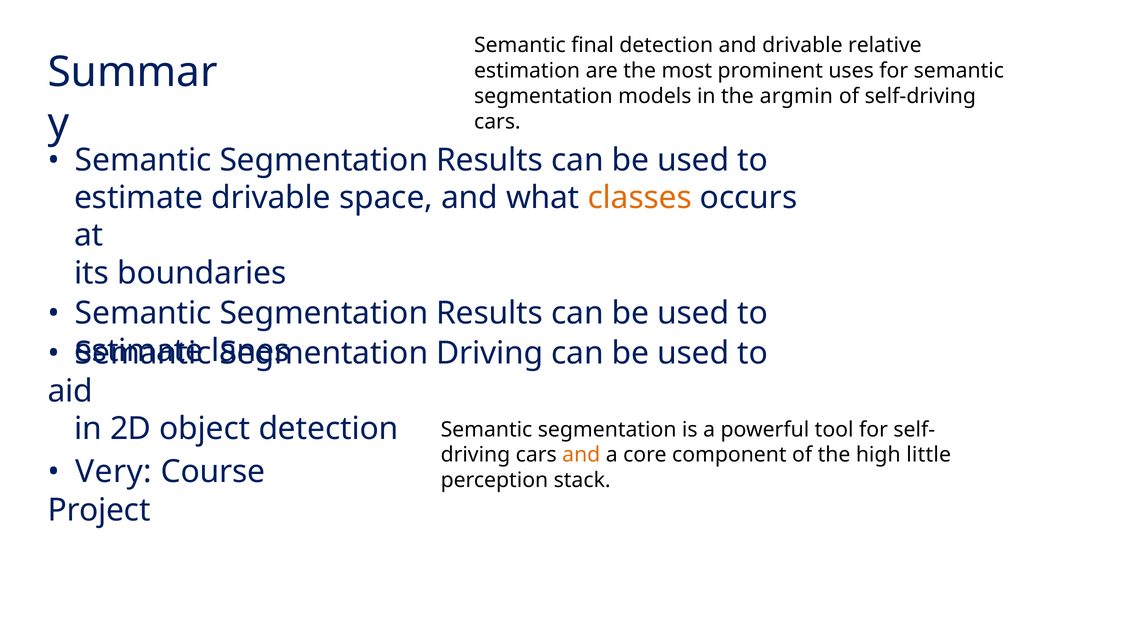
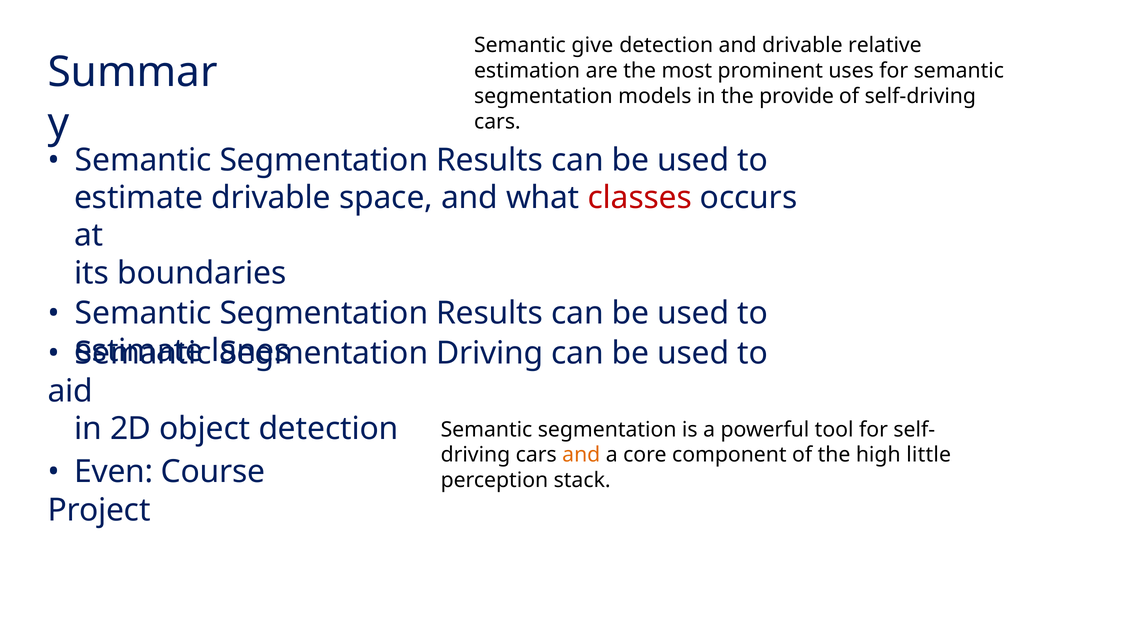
final: final -> give (592, 45)
argmin: argmin -> provide (797, 96)
classes colour: orange -> red (640, 198)
Very: Very -> Even (114, 471)
